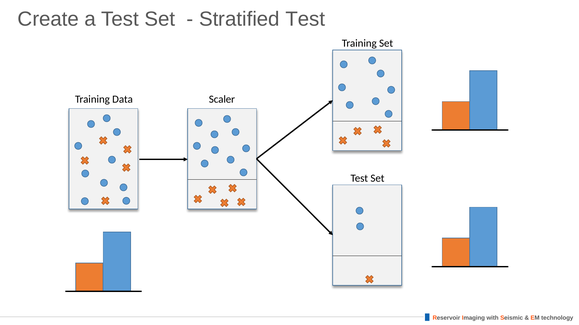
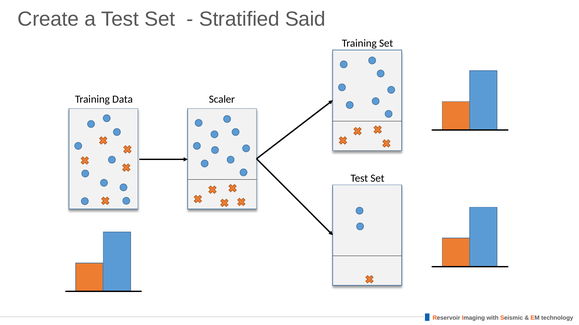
Stratified Test: Test -> Said (305, 19)
